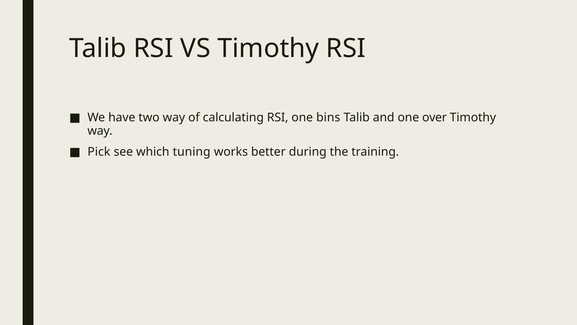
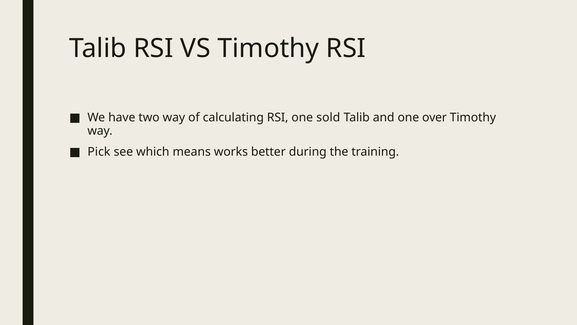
bins: bins -> sold (328, 117)
tuning: tuning -> means (192, 152)
